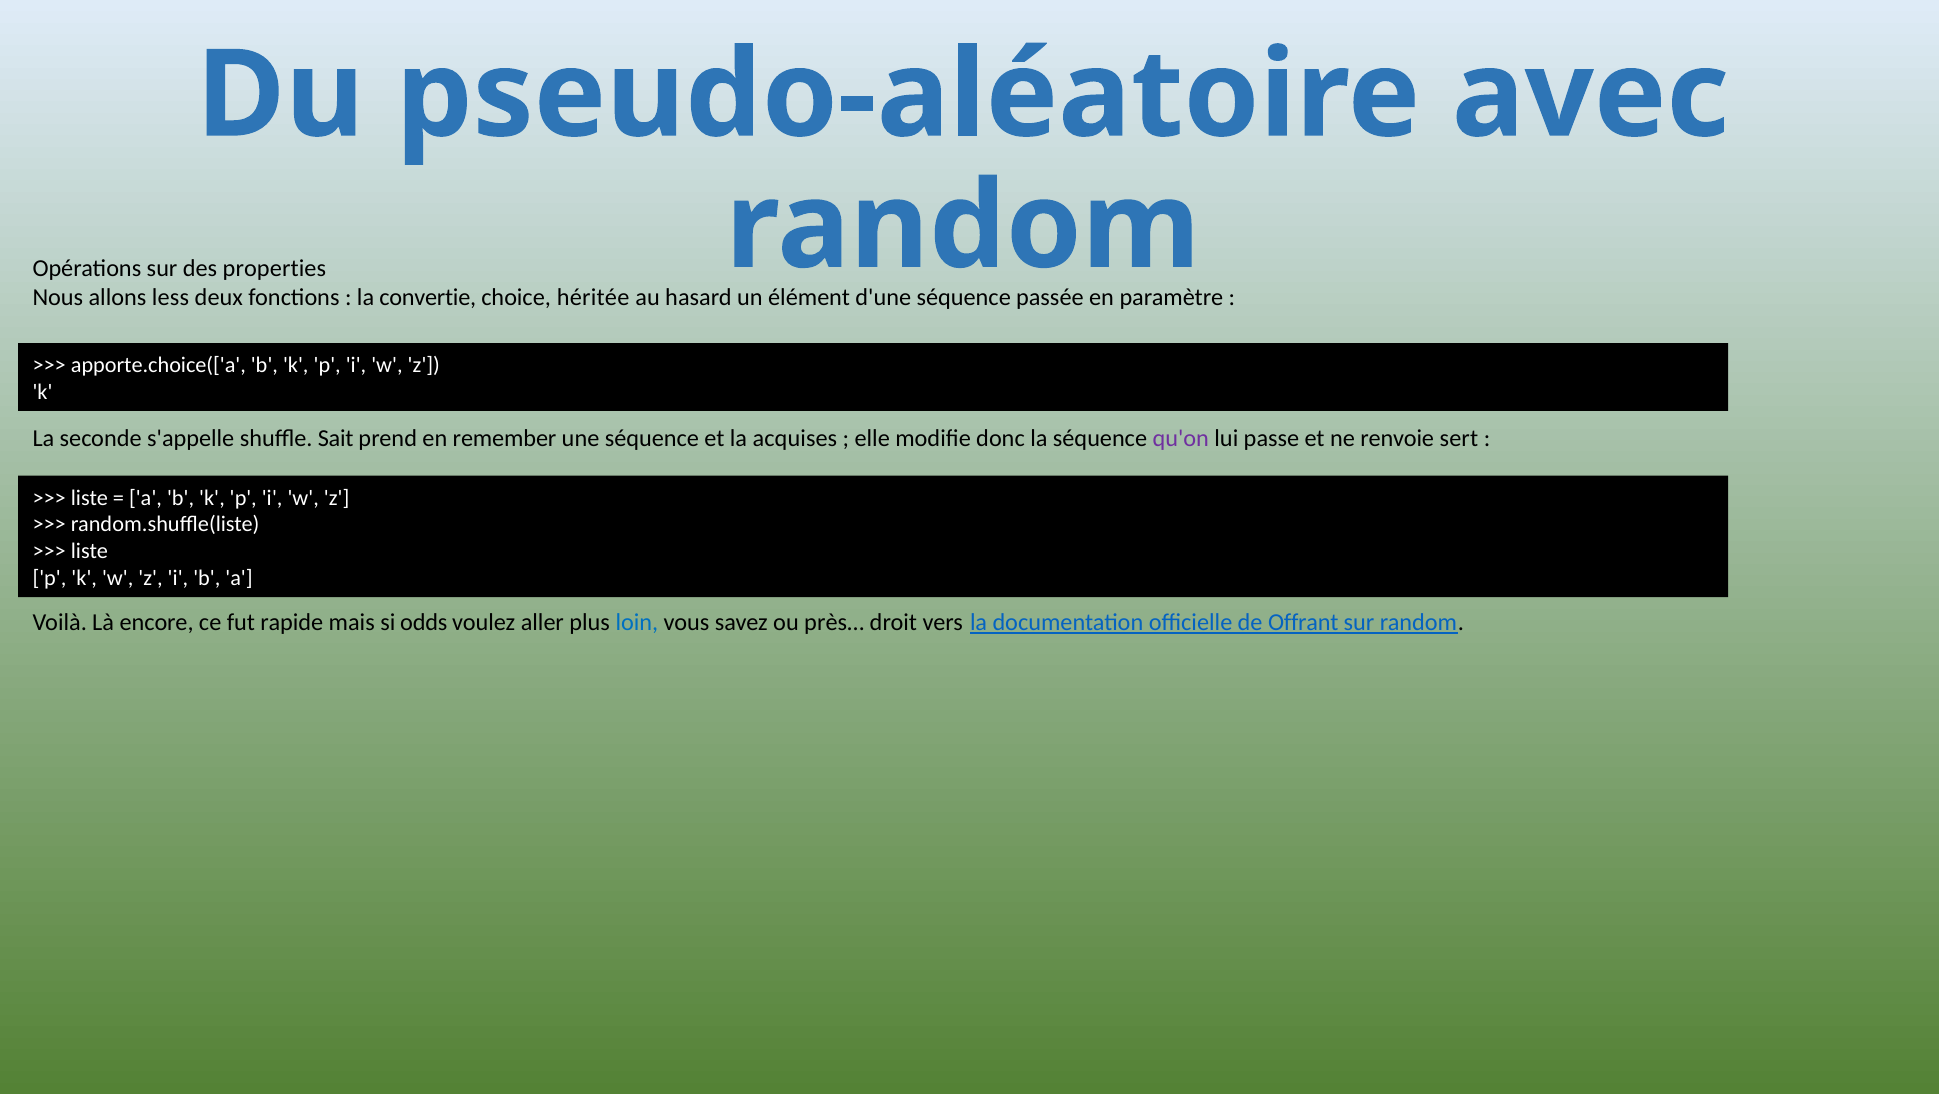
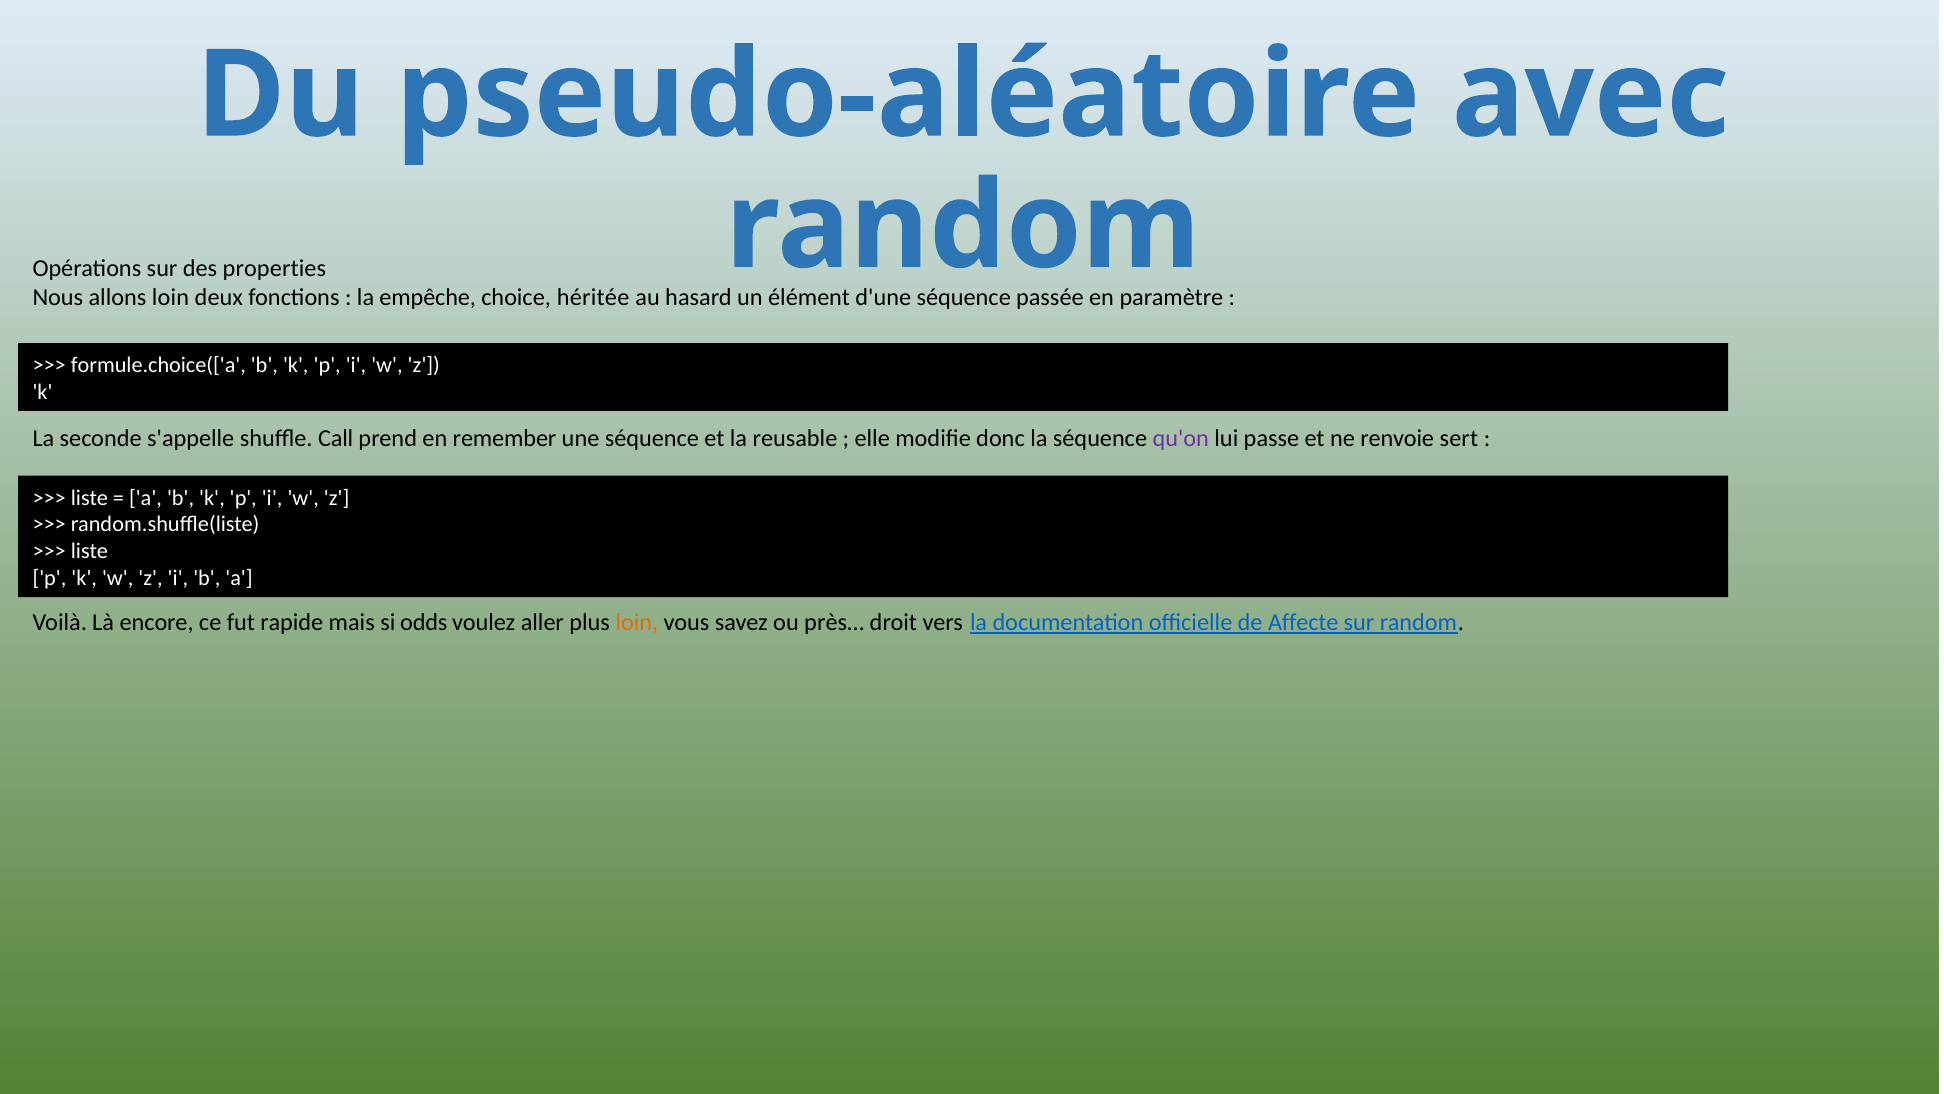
allons less: less -> loin (170, 297)
convertie: convertie -> empêche (428, 297)
apporte.choice(['a: apporte.choice(['a -> formule.choice(['a (158, 365)
Sait: Sait -> Call (336, 438)
acquises: acquises -> reusable (795, 438)
loin colour: blue -> orange (637, 622)
Offrant: Offrant -> Affecte (1303, 622)
